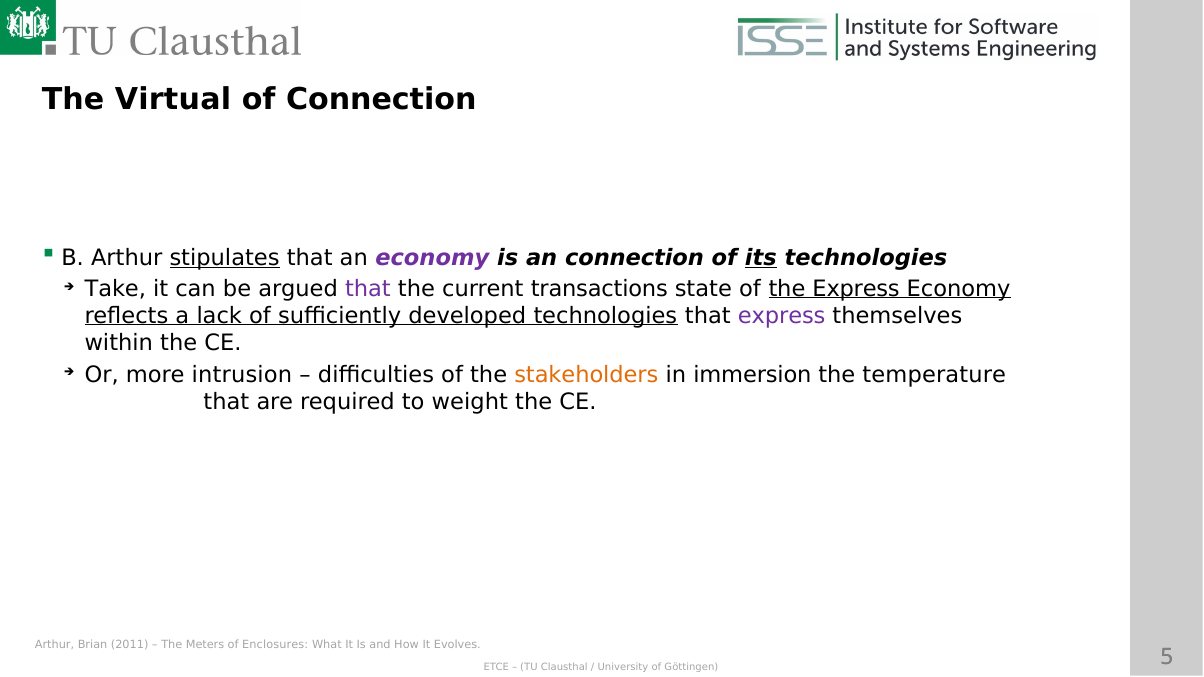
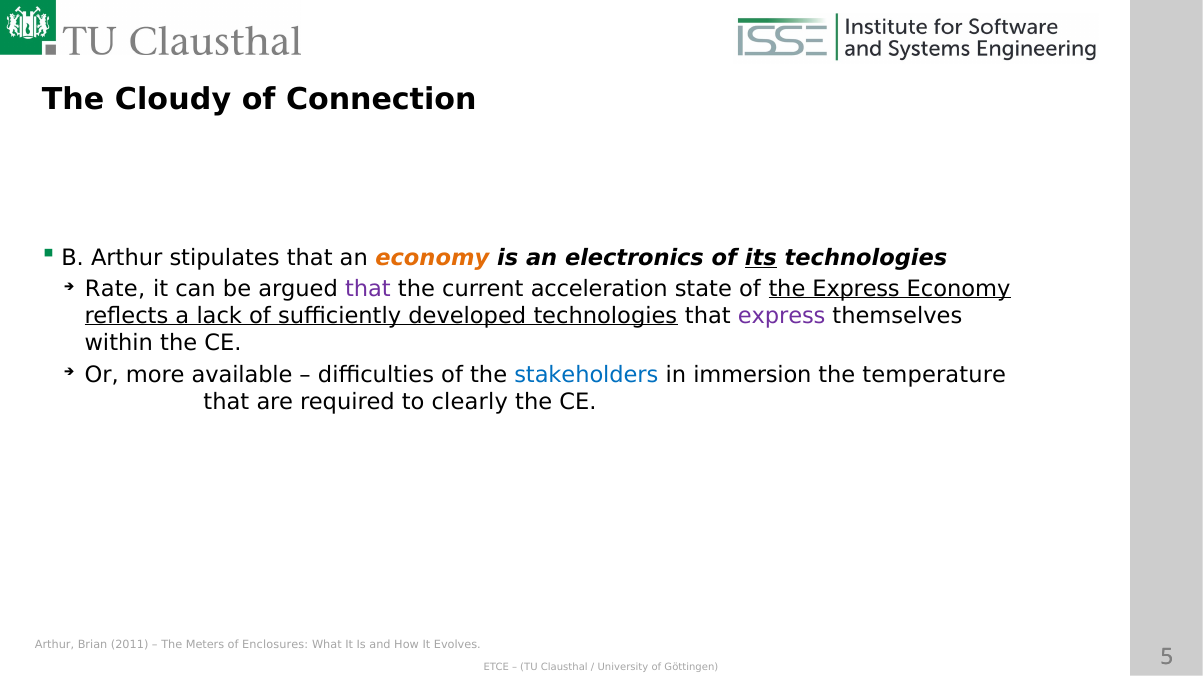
Virtual: Virtual -> Cloudy (173, 100)
stipulates underline: present -> none (225, 258)
economy colour: purple -> orange (432, 258)
an connection: connection -> electronics (634, 258)
Take: Take -> Rate (115, 289)
transactions: transactions -> acceleration (599, 289)
intrusion: intrusion -> available (242, 375)
stakeholders colour: orange -> blue (586, 375)
weight: weight -> clearly (470, 402)
